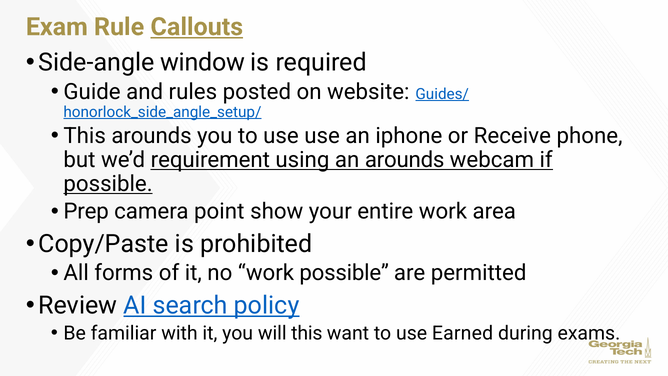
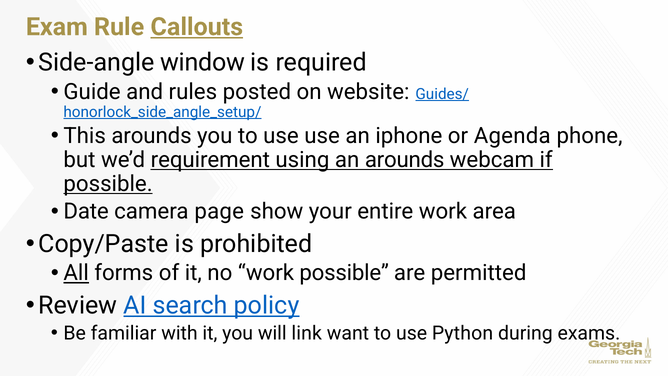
Receive: Receive -> Agenda (512, 136)
Prep: Prep -> Date (86, 211)
point: point -> page (219, 211)
All underline: none -> present (76, 273)
will this: this -> link (307, 333)
Earned: Earned -> Python (463, 333)
